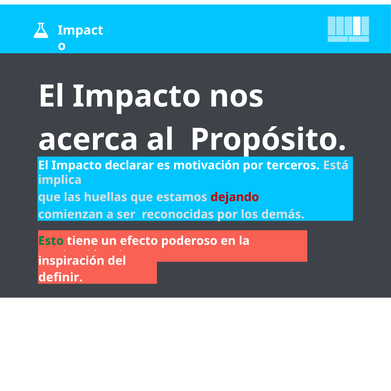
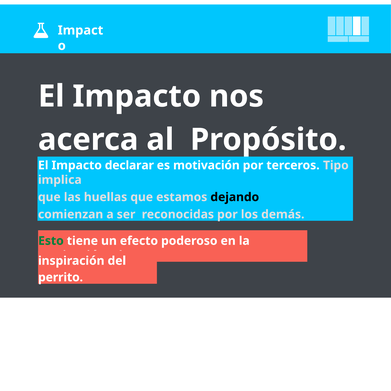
Está: Está -> Tipo (336, 165)
dejando colour: red -> black (235, 197)
definir: definir -> perrito (61, 277)
